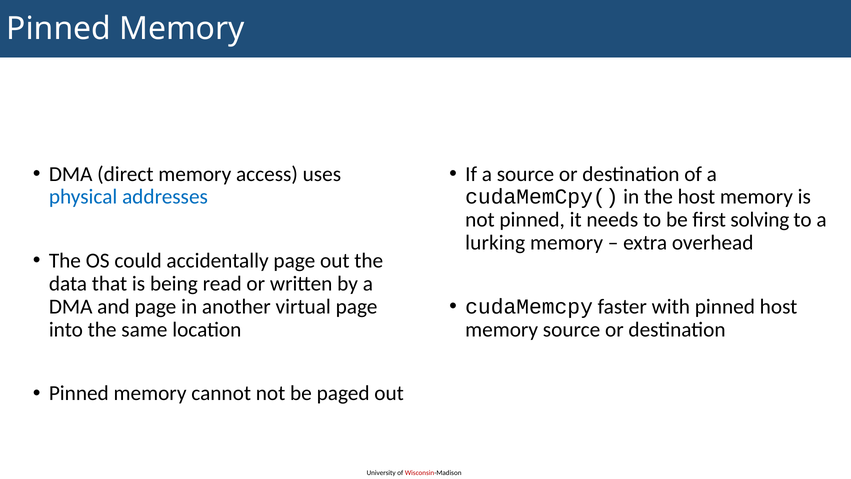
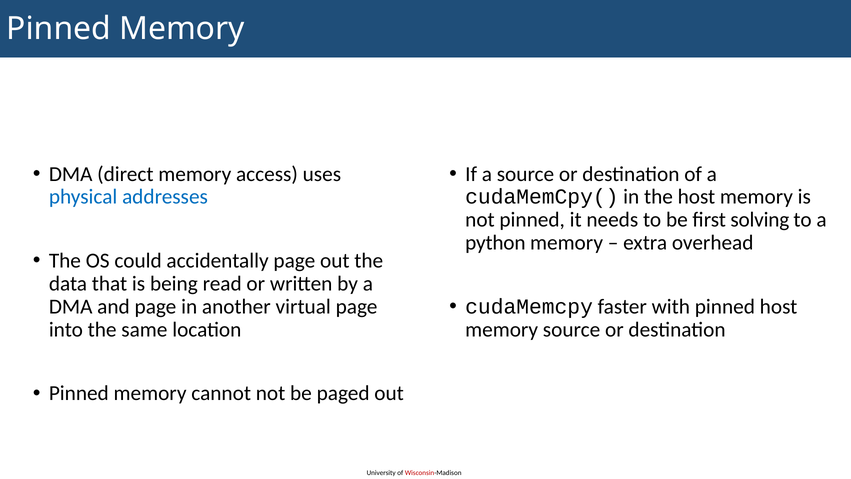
lurking: lurking -> python (495, 243)
